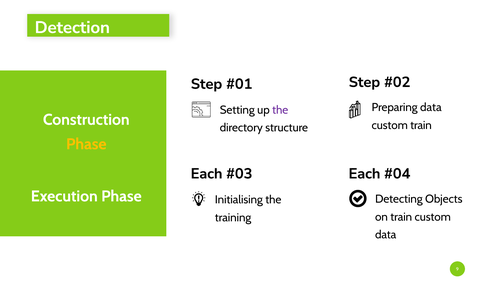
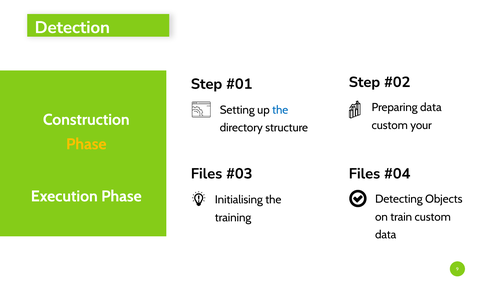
the colour: purple -> blue (280, 110)
custom train: train -> your (421, 126)
Each: Each -> Files (207, 174)
Each: Each -> Files (364, 174)
